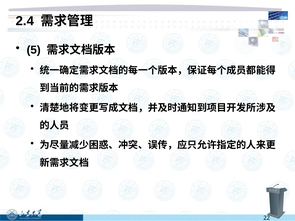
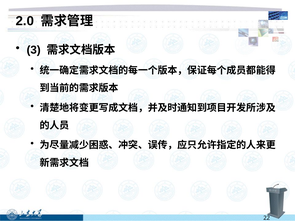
2.4: 2.4 -> 2.0 (25, 21)
5: 5 -> 3 (34, 50)
